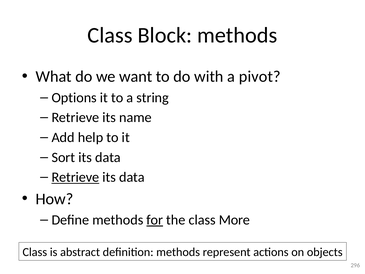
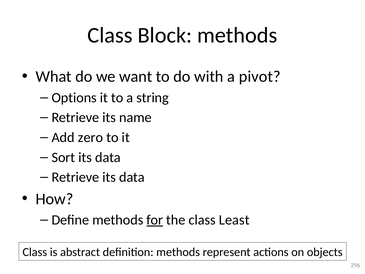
help: help -> zero (90, 137)
Retrieve underline: present -> none (75, 177)
More: More -> Least (234, 220)
